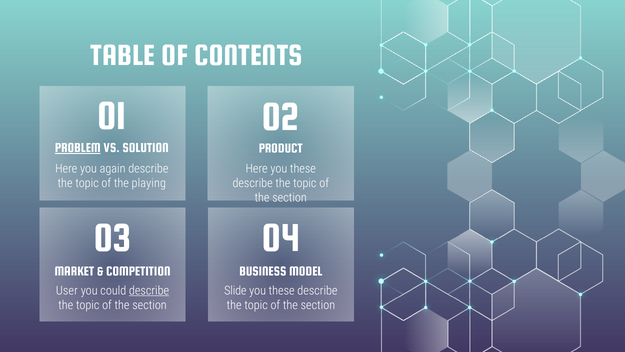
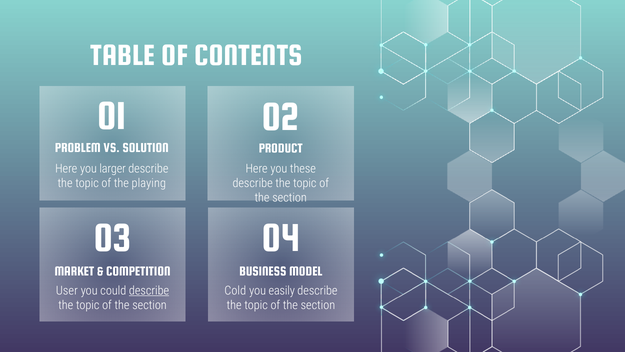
PROBLEM underline: present -> none (78, 147)
again: again -> larger (113, 168)
Slide: Slide -> Cold (235, 290)
these: these -> easily (282, 290)
